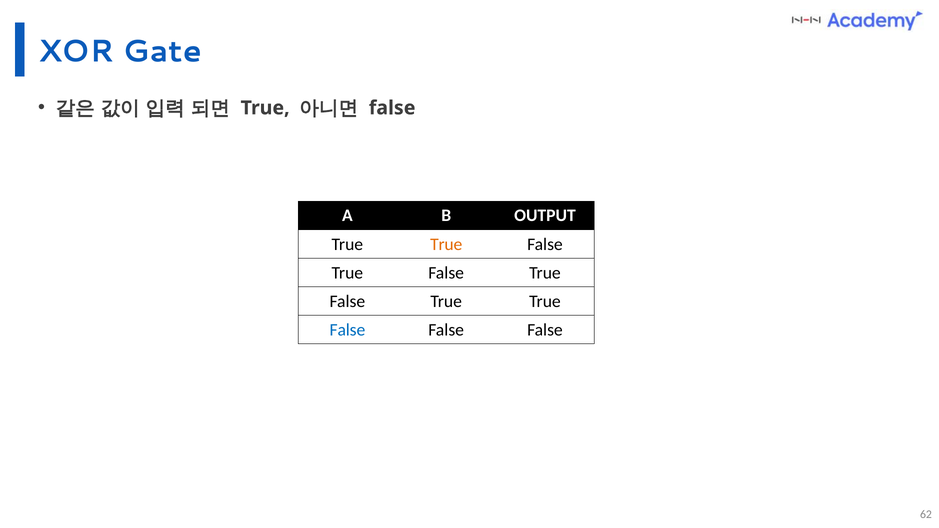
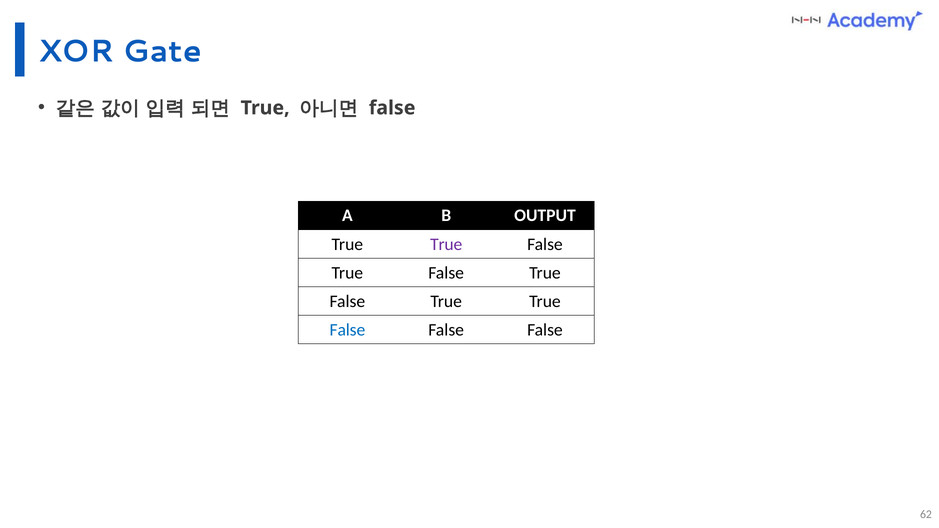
True colour: orange -> purple (446, 244)
